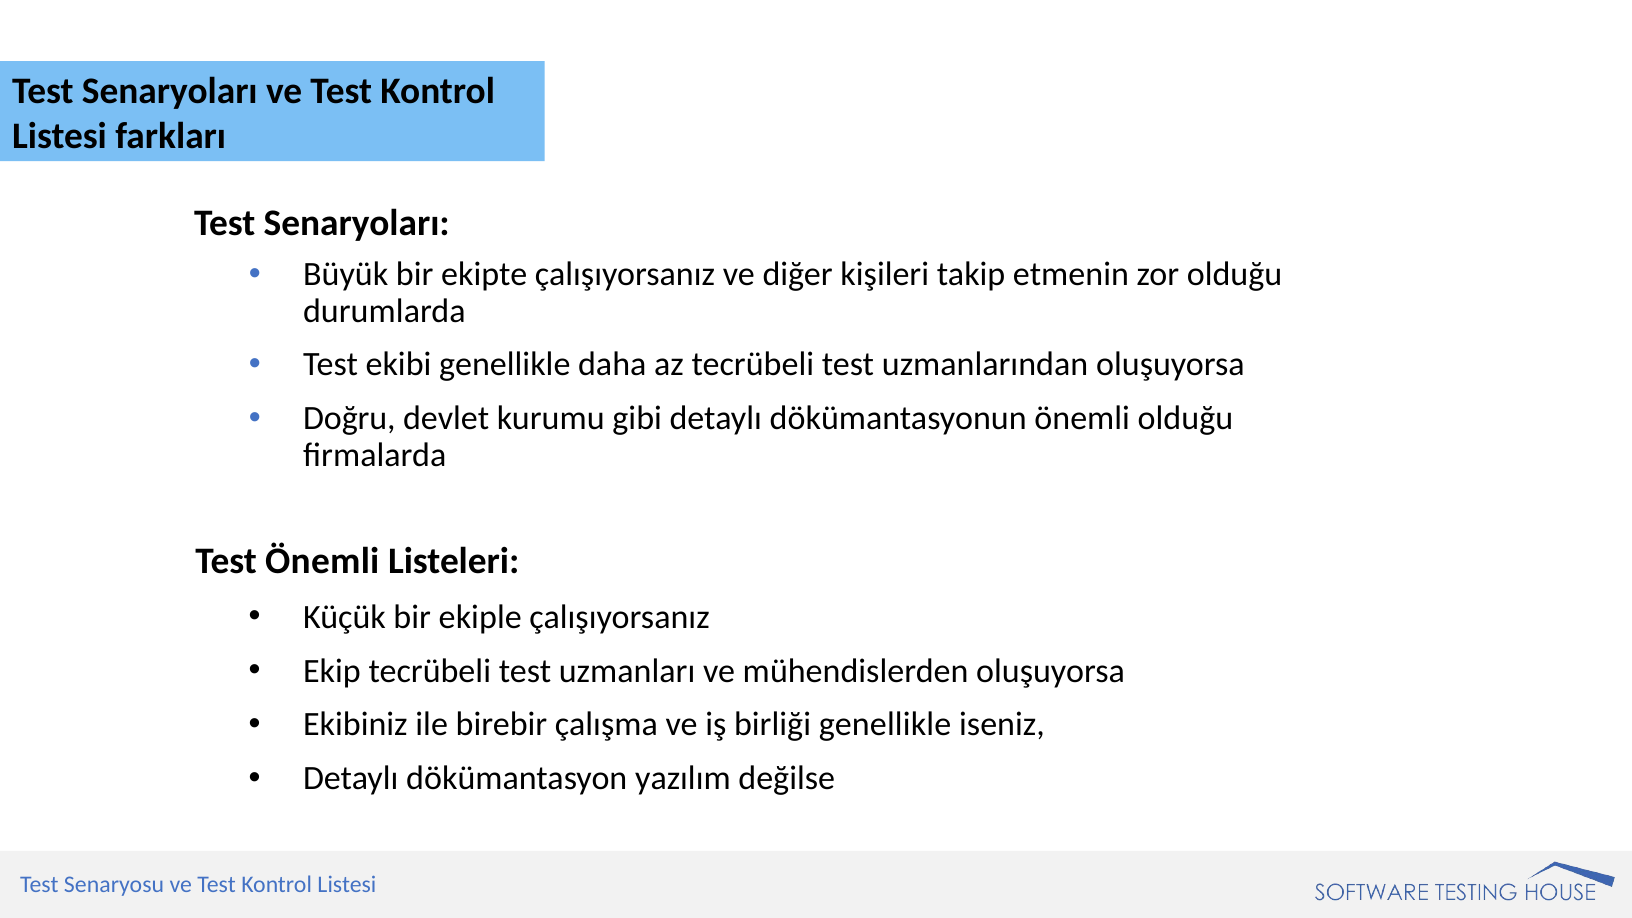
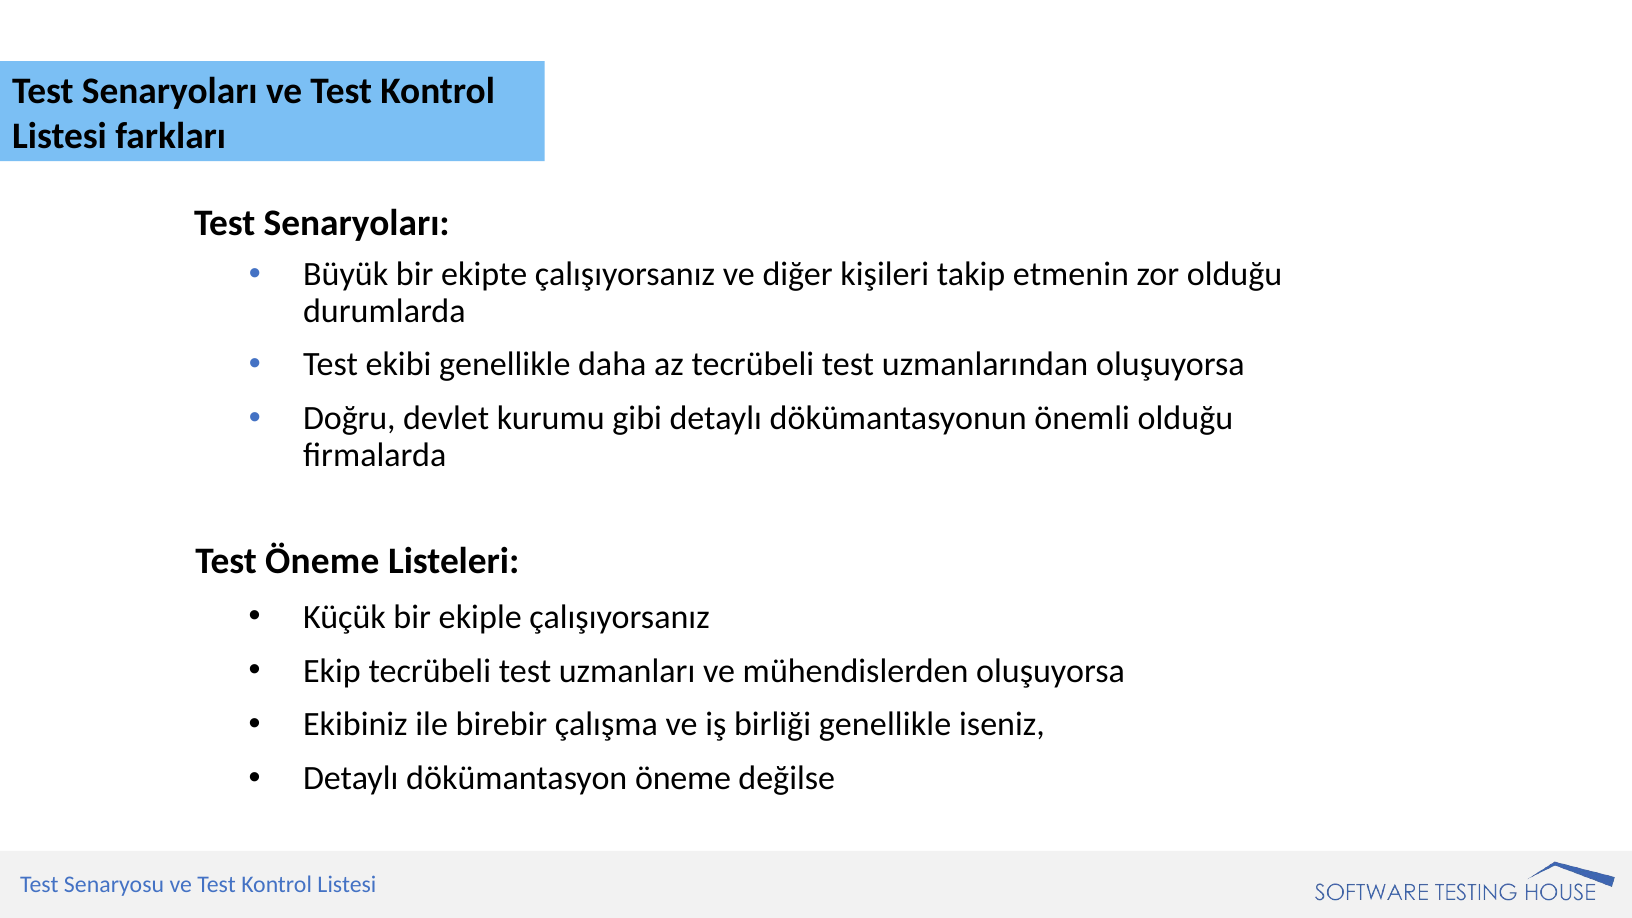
Test Önemli: Önemli -> Öneme (322, 561)
dökümantasyon yazılım: yazılım -> öneme (683, 778)
